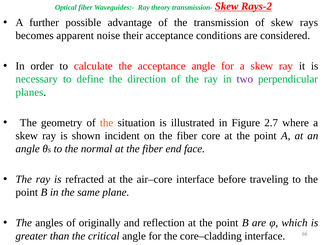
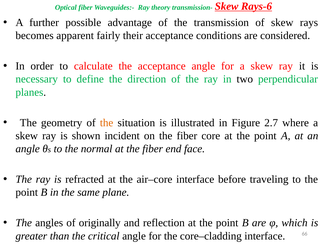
Rays-2: Rays-2 -> Rays-6 (257, 6)
noise: noise -> fairly (108, 36)
two colour: purple -> black (245, 79)
